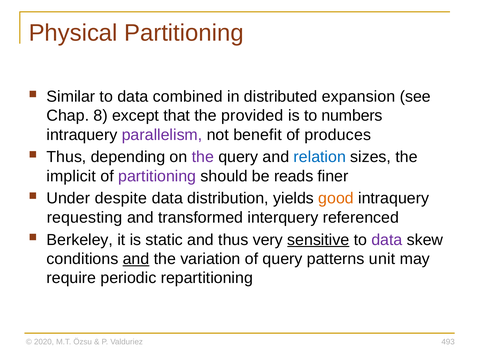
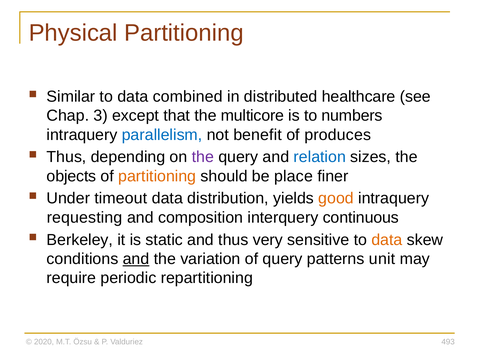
expansion: expansion -> healthcare (359, 97)
8: 8 -> 3 (101, 116)
provided: provided -> multicore (252, 116)
parallelism colour: purple -> blue (162, 135)
implicit: implicit -> objects (71, 176)
partitioning colour: purple -> orange (157, 176)
reads: reads -> place (294, 176)
despite: despite -> timeout (121, 199)
transformed: transformed -> composition (201, 218)
referenced: referenced -> continuous (361, 218)
sensitive underline: present -> none (318, 240)
data colour: purple -> orange (387, 240)
